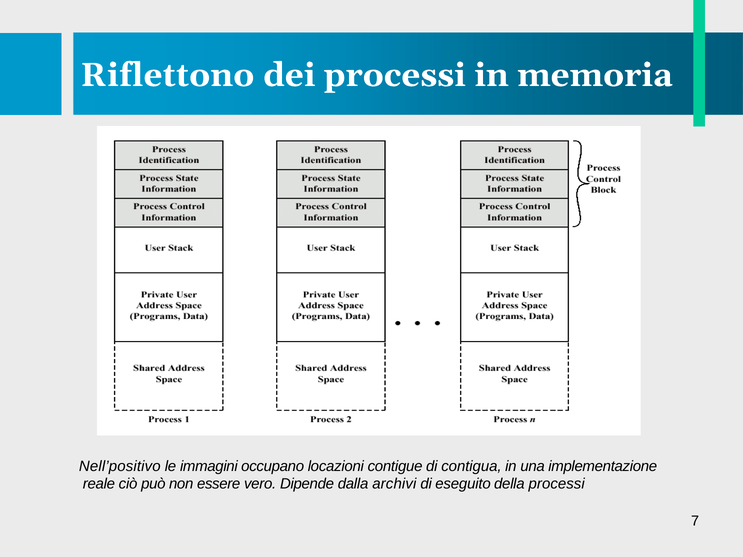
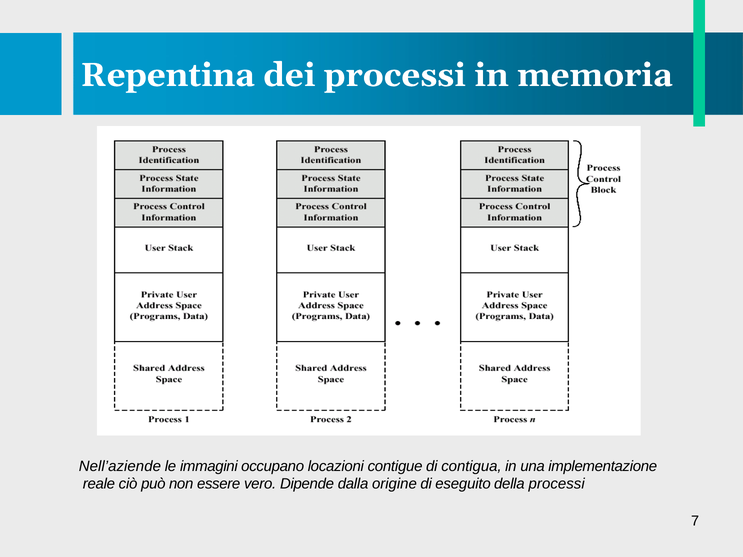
Riflettono: Riflettono -> Repentina (168, 75)
Nell’positivo: Nell’positivo -> Nell’aziende (120, 467)
archivi: archivi -> origine (394, 484)
